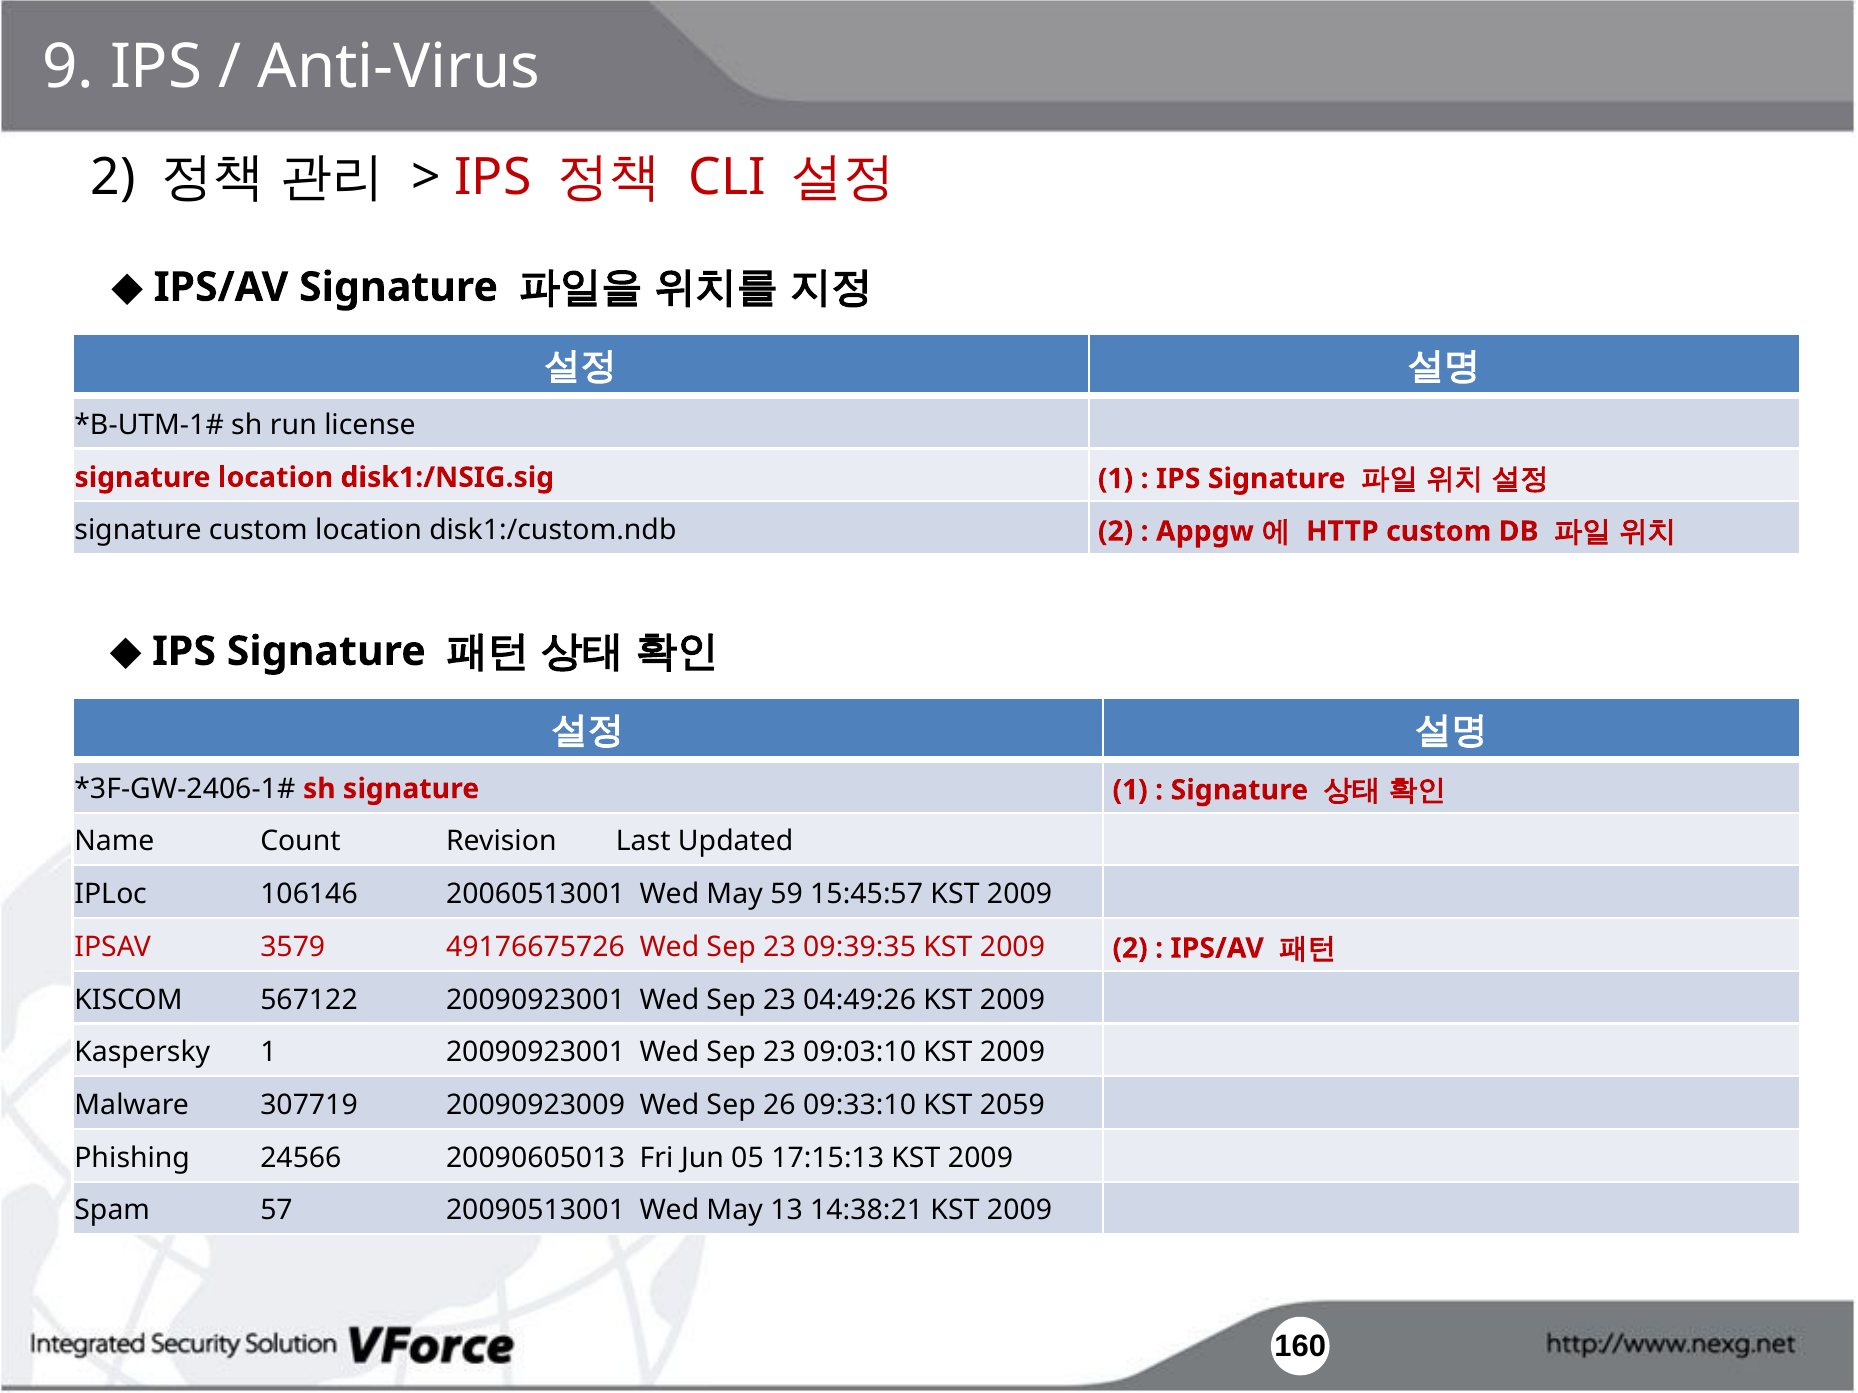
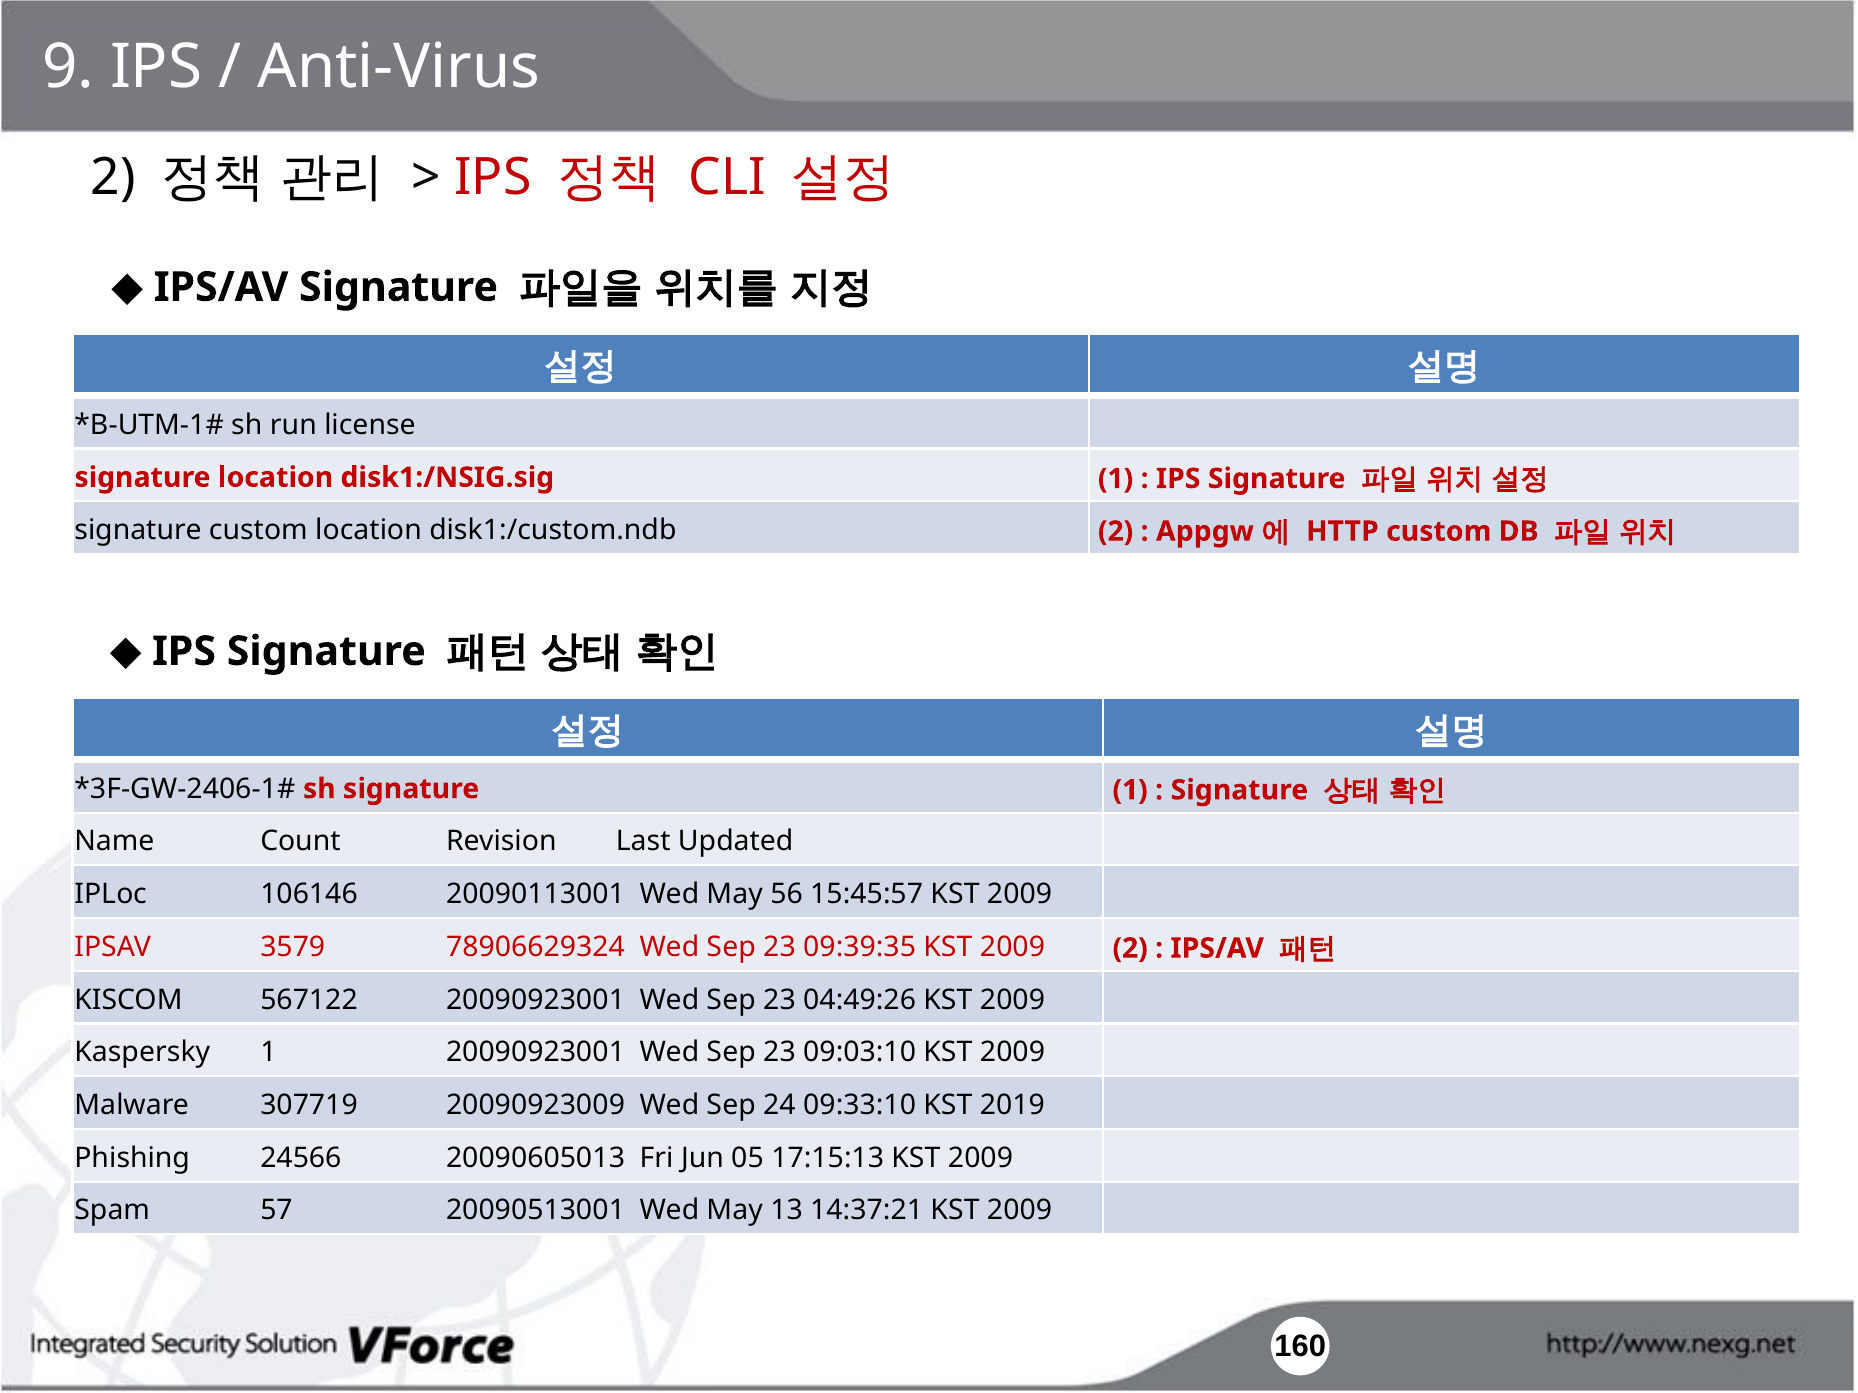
20060513001: 20060513001 -> 20090113001 (536, 895)
59: 59 -> 56 (787, 895)
49176675726: 49176675726 -> 78906629324 (536, 947)
26: 26 -> 24 (779, 1106)
2059: 2059 -> 2019 (1012, 1106)
14:38:21: 14:38:21 -> 14:37:21 (867, 1211)
